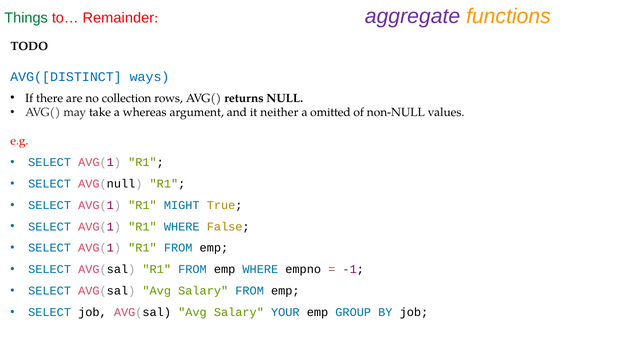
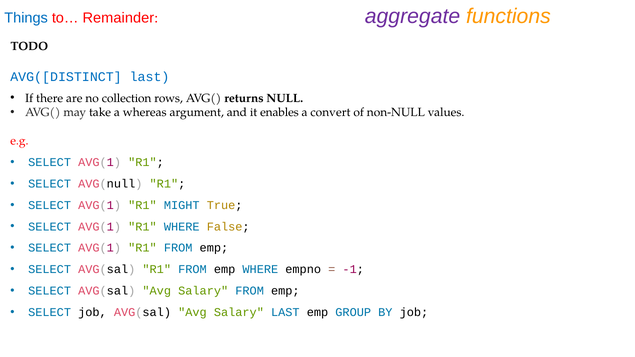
Things colour: green -> blue (26, 18)
AVG([DISTINCT ways: ways -> last (150, 77)
neither: neither -> enables (279, 112)
omitted: omitted -> convert (330, 112)
Salary YOUR: YOUR -> LAST (285, 312)
